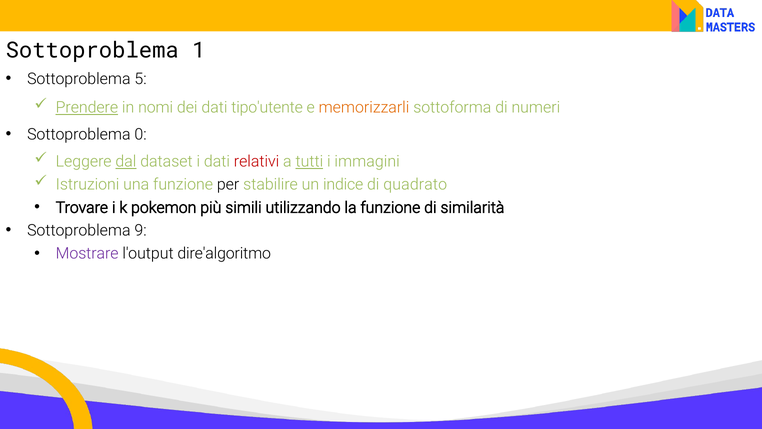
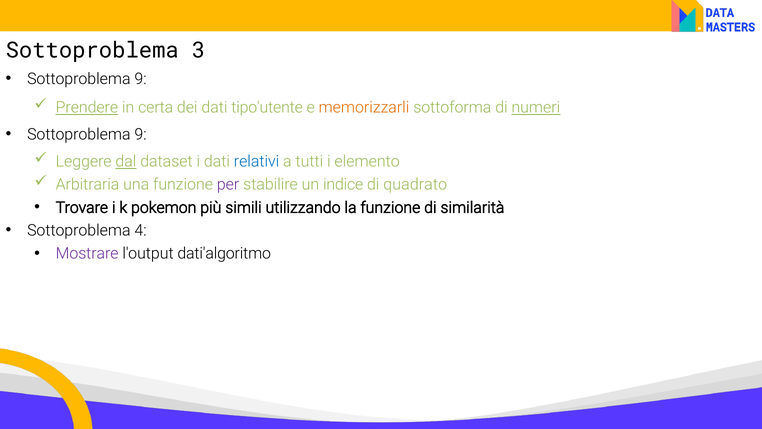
1: 1 -> 3 (199, 50)
5: 5 -> 9 (141, 79)
nomi: nomi -> certa (156, 107)
numeri underline: none -> present (536, 107)
0: 0 -> 9 (141, 134)
relativi colour: red -> blue (257, 161)
tutti underline: present -> none (309, 161)
immagini: immagini -> elemento (367, 161)
Istruzioni: Istruzioni -> Arbitraria (88, 184)
per colour: black -> purple (228, 184)
9: 9 -> 4 (141, 230)
dire'algoritmo: dire'algoritmo -> dati'algoritmo (224, 253)
